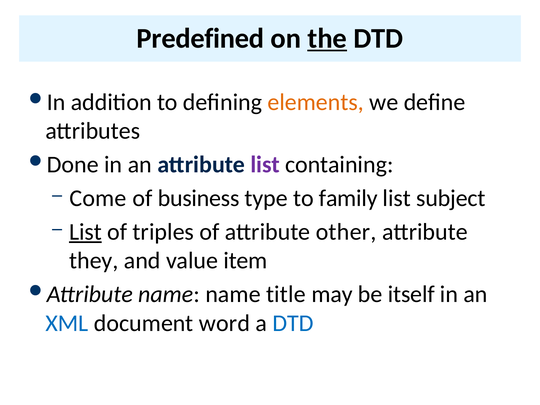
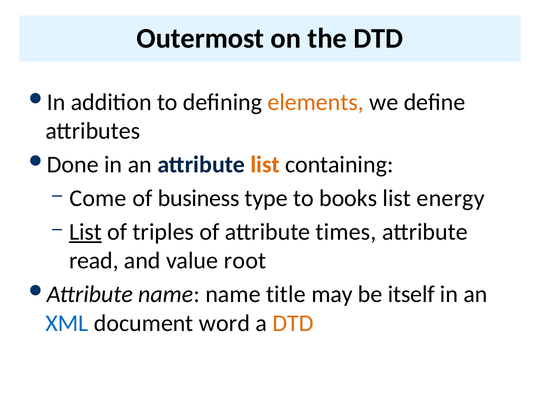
Predefined: Predefined -> Outermost (200, 38)
the underline: present -> none (327, 38)
list colour: purple -> orange (265, 165)
family: family -> books (348, 198)
subject: subject -> energy (451, 198)
other: other -> times (346, 232)
they: they -> read (94, 261)
item: item -> root (245, 261)
DTD colour: blue -> orange (293, 323)
